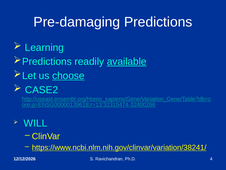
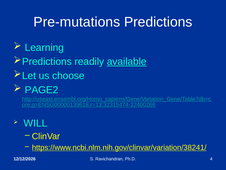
Pre-damaging: Pre-damaging -> Pre-mutations (77, 22)
choose underline: present -> none (68, 76)
CASE2: CASE2 -> PAGE2 (42, 90)
